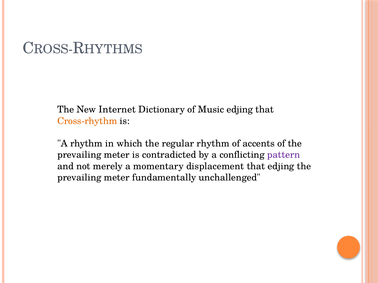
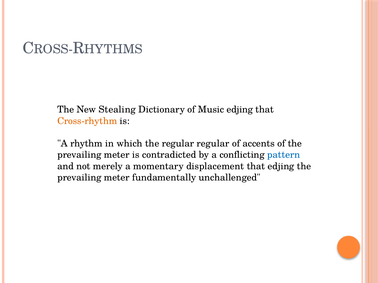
Internet: Internet -> Stealing (117, 110)
regular rhythm: rhythm -> regular (213, 144)
pattern colour: purple -> blue (284, 155)
